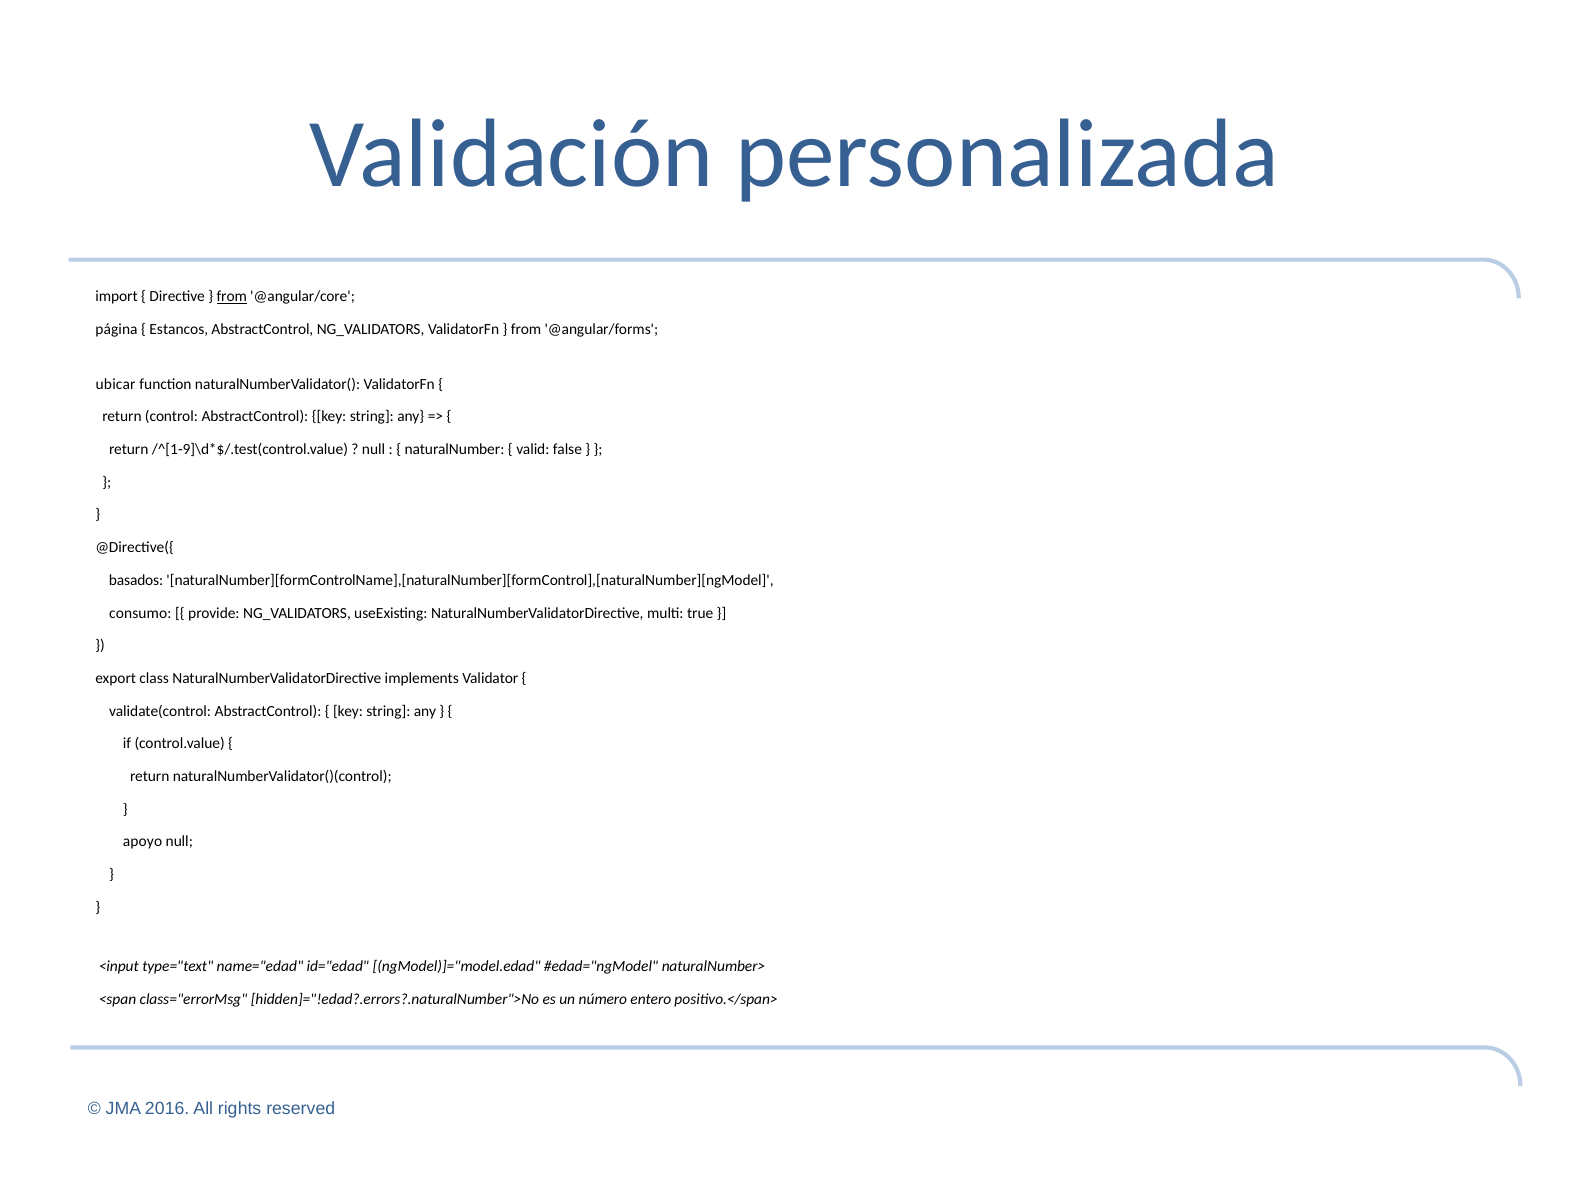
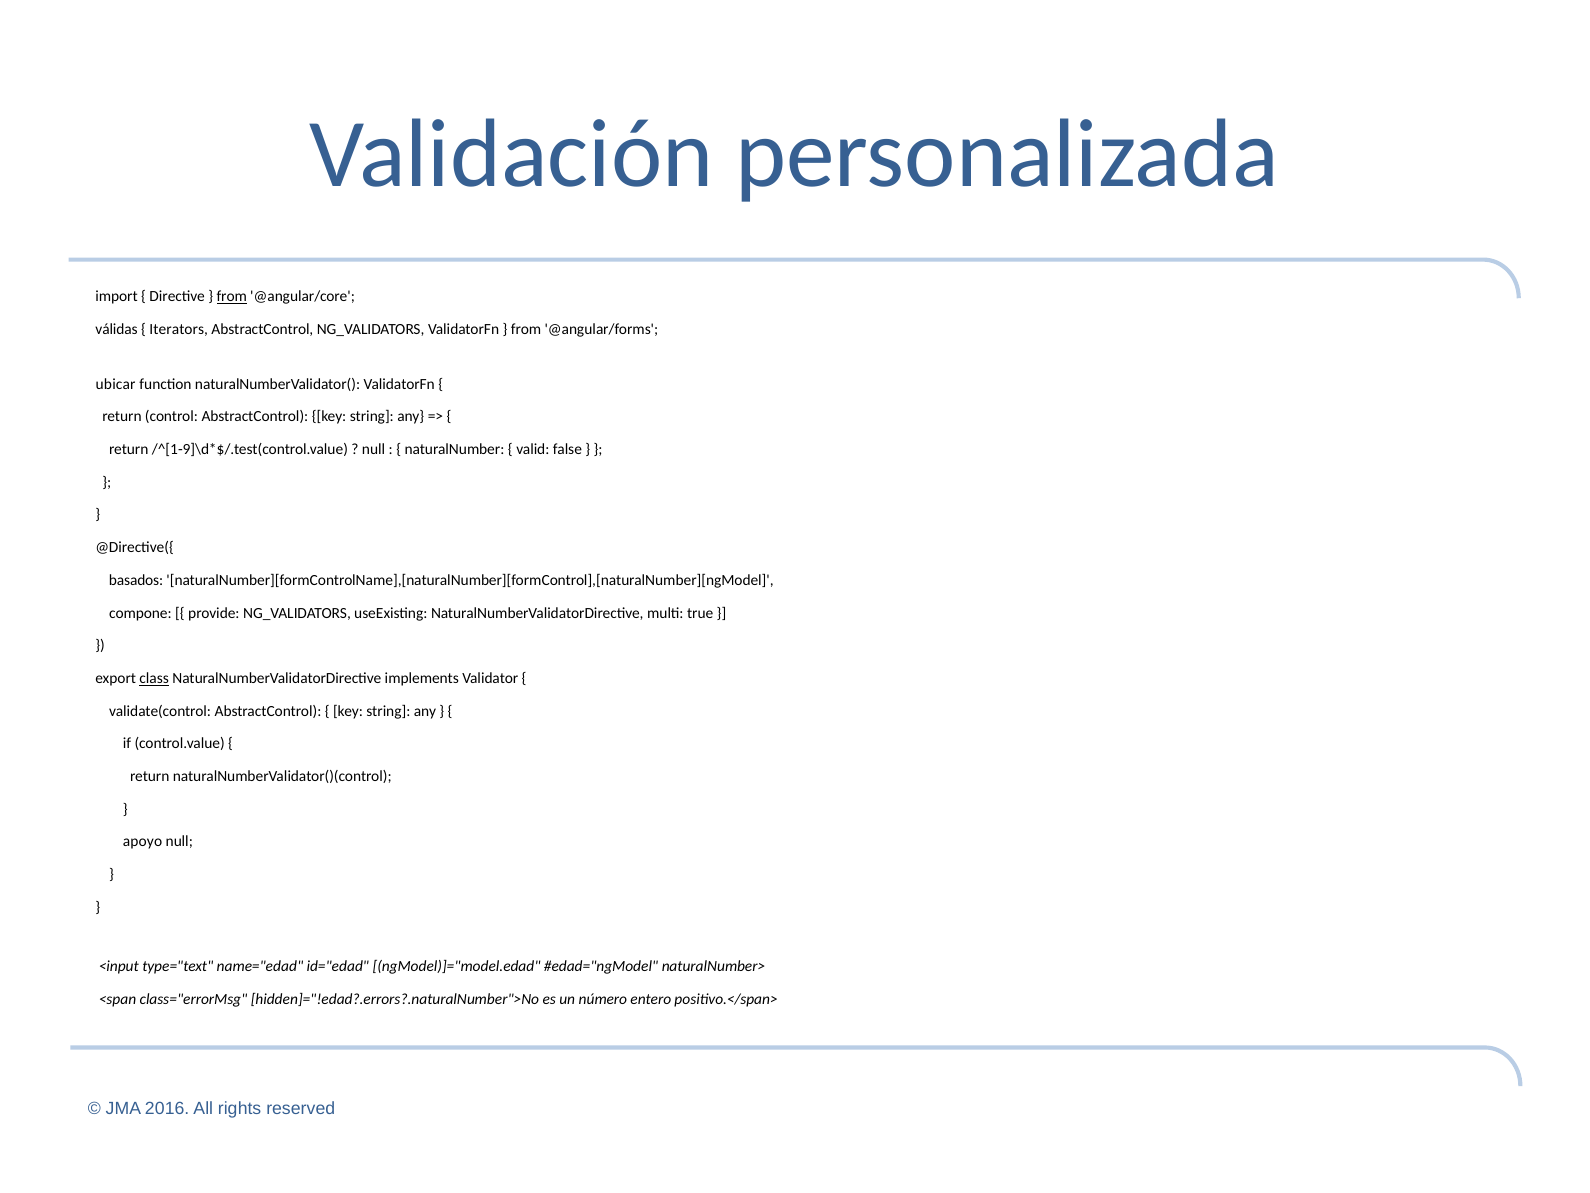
página: página -> válidas (117, 329)
Estancos: Estancos -> Iterators (179, 329)
consumo: consumo -> compone (140, 613)
class underline: none -> present (154, 678)
